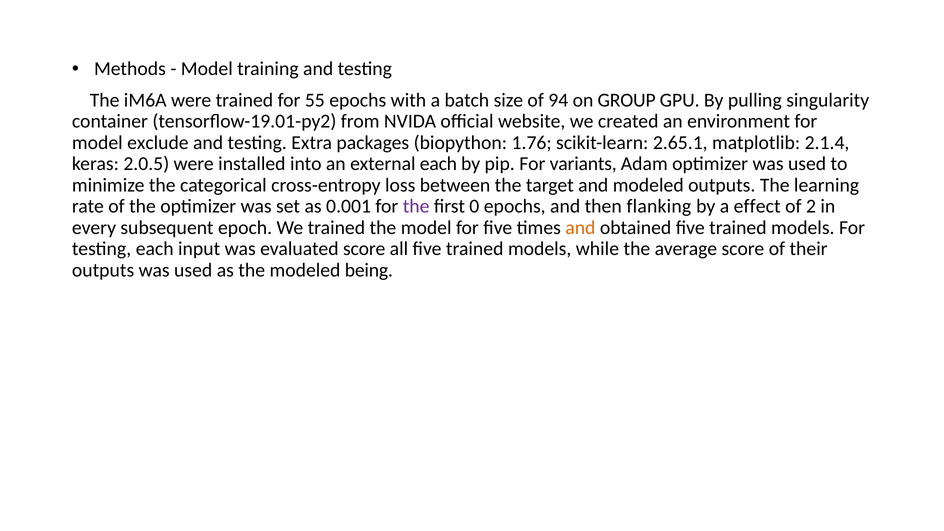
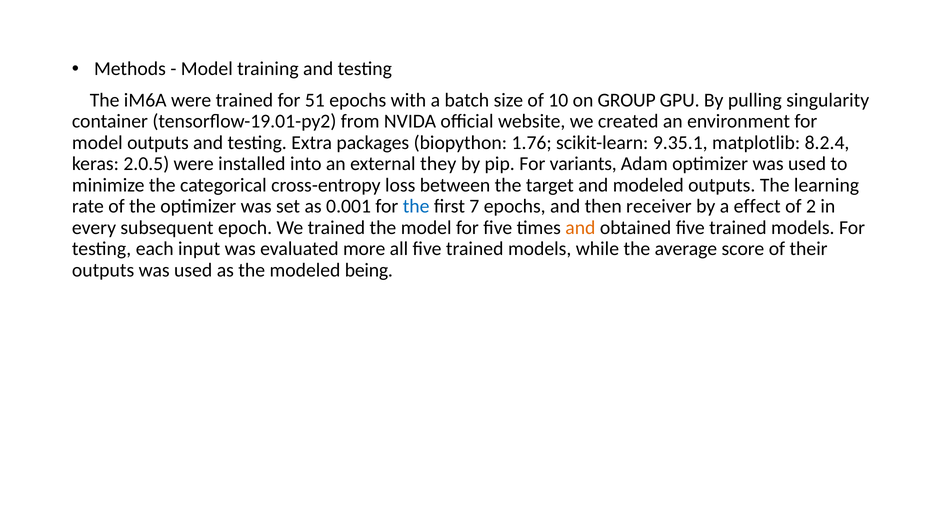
55: 55 -> 51 (315, 100)
94: 94 -> 10 (558, 100)
model exclude: exclude -> outputs (158, 143)
2.65.1: 2.65.1 -> 9.35.1 (680, 143)
2.1.4: 2.1.4 -> 8.2.4 (827, 143)
external each: each -> they (438, 164)
the colour: purple -> blue (416, 206)
0: 0 -> 7 (474, 206)
flanking: flanking -> receiver (659, 206)
evaluated score: score -> more (364, 249)
